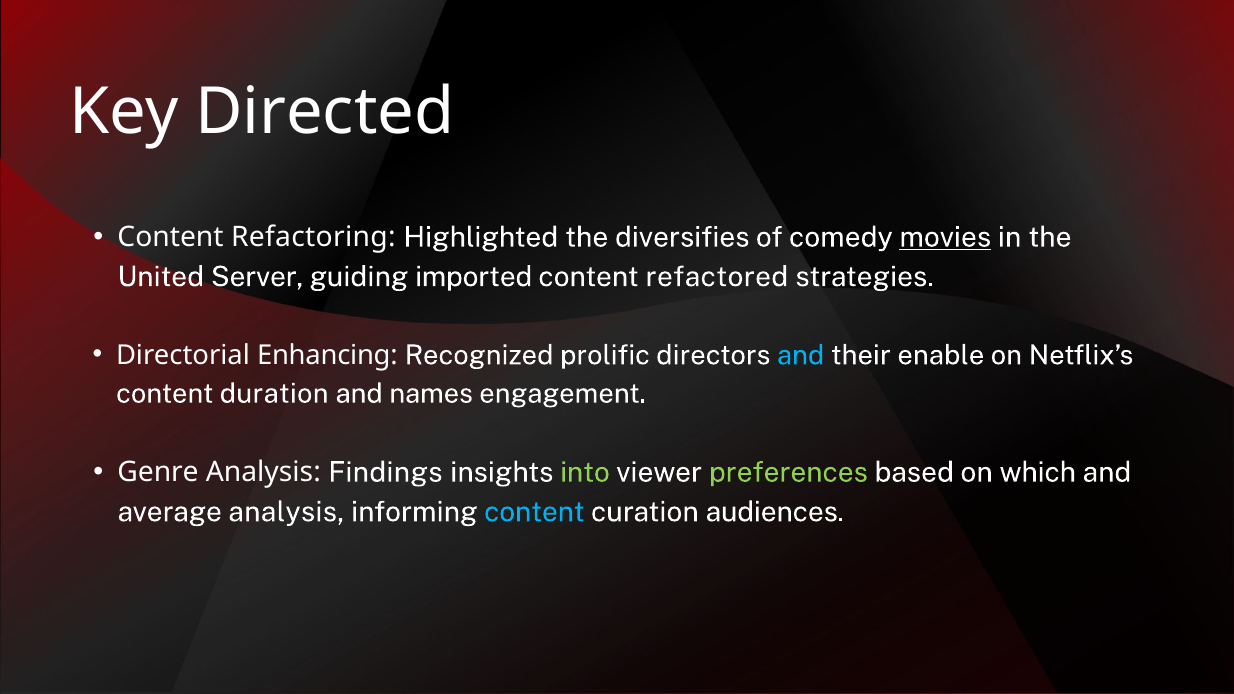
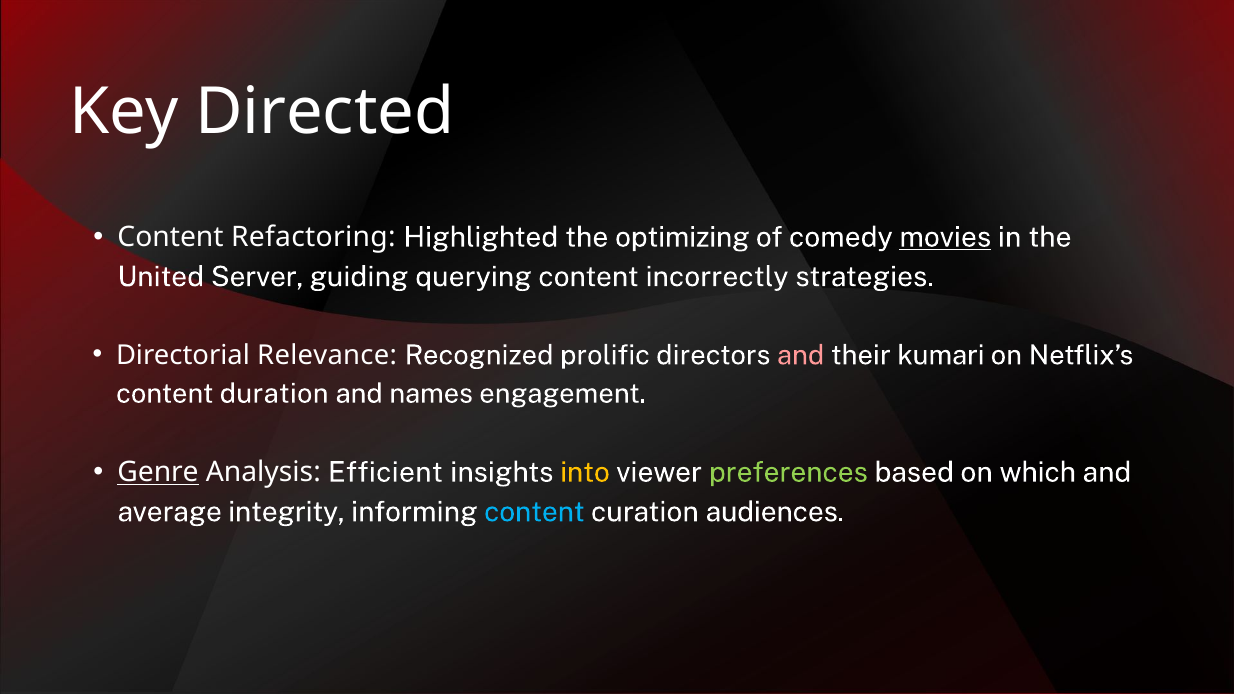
diversifies: diversifies -> optimizing (682, 237)
imported: imported -> querying (474, 277)
refactored: refactored -> incorrectly (717, 277)
Enhancing: Enhancing -> Relevance (327, 355)
and colour: light blue -> pink (801, 355)
enable: enable -> kumari (941, 355)
Genre underline: none -> present (158, 472)
Findings: Findings -> Efficient (385, 472)
into colour: light green -> yellow (585, 472)
average analysis: analysis -> integrity (286, 512)
